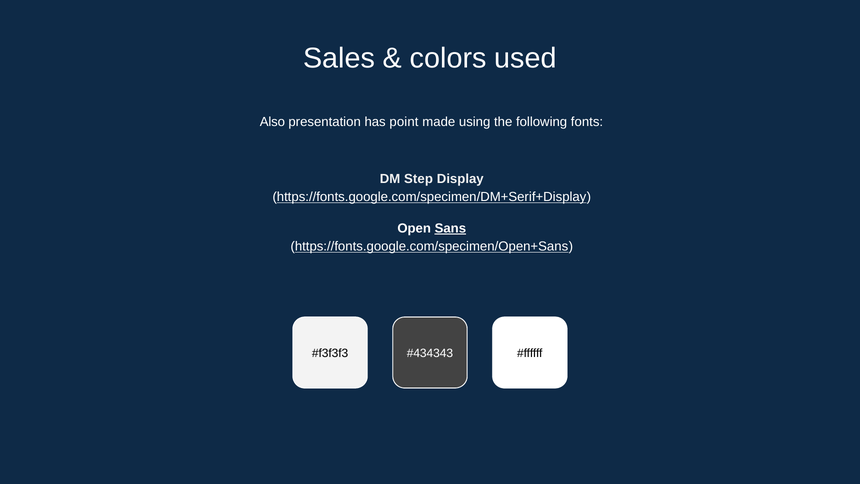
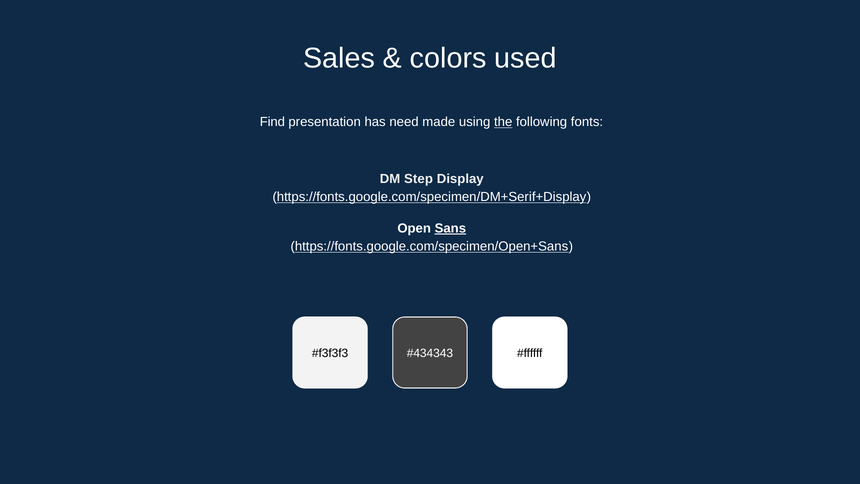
Also: Also -> Find (272, 122)
point: point -> need (404, 122)
the underline: none -> present (503, 122)
